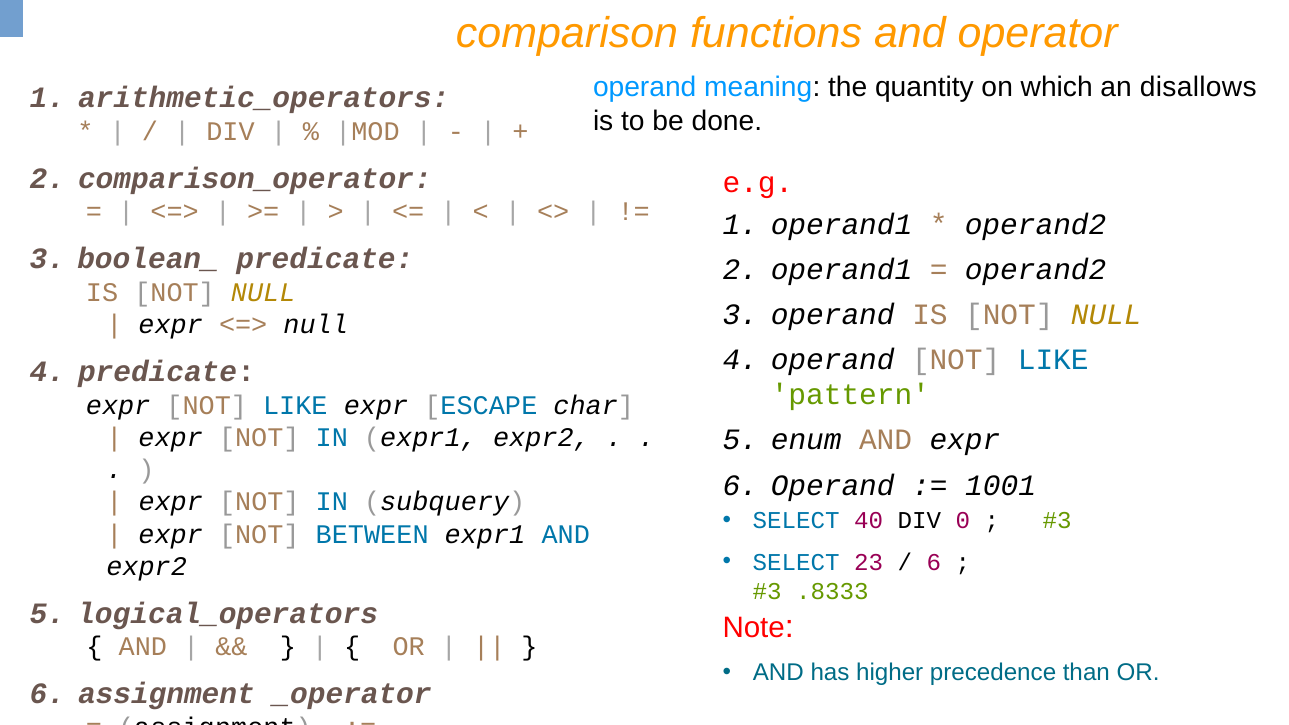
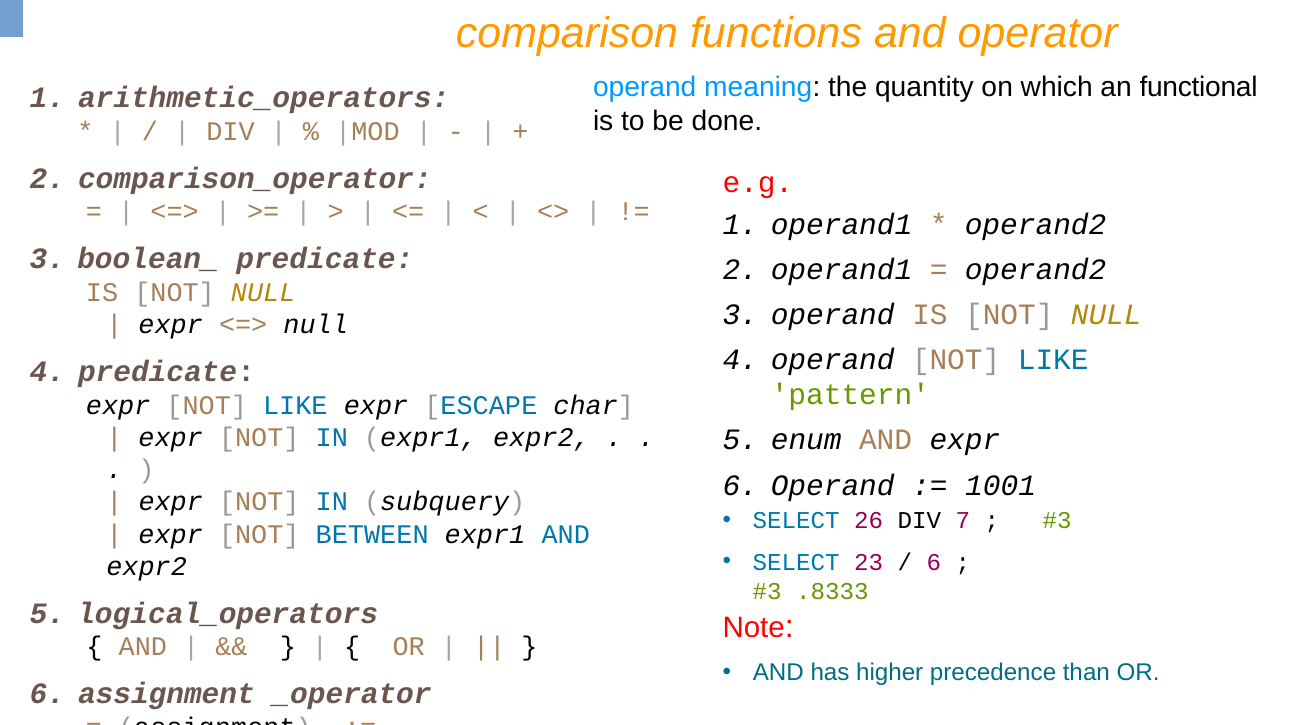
disallows: disallows -> functional (1199, 87)
40: 40 -> 26 (869, 520)
0: 0 -> 7 (963, 520)
